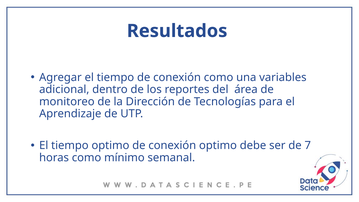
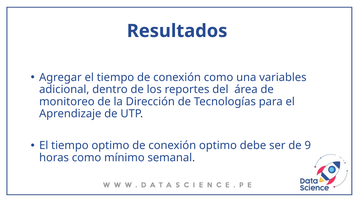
7: 7 -> 9 (308, 145)
